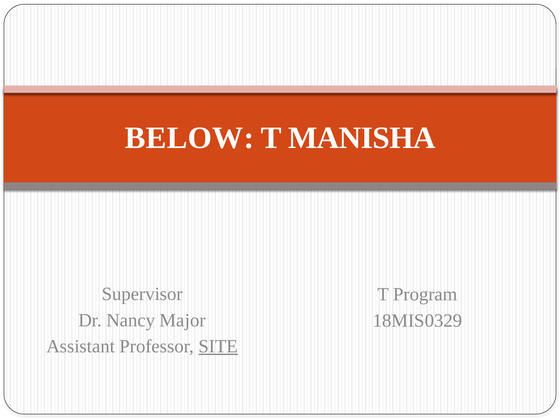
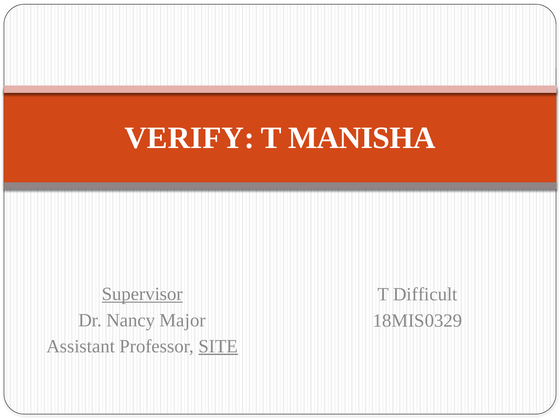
BELOW: BELOW -> VERIFY (189, 138)
Supervisor underline: none -> present (142, 294)
Program: Program -> Difficult (425, 294)
